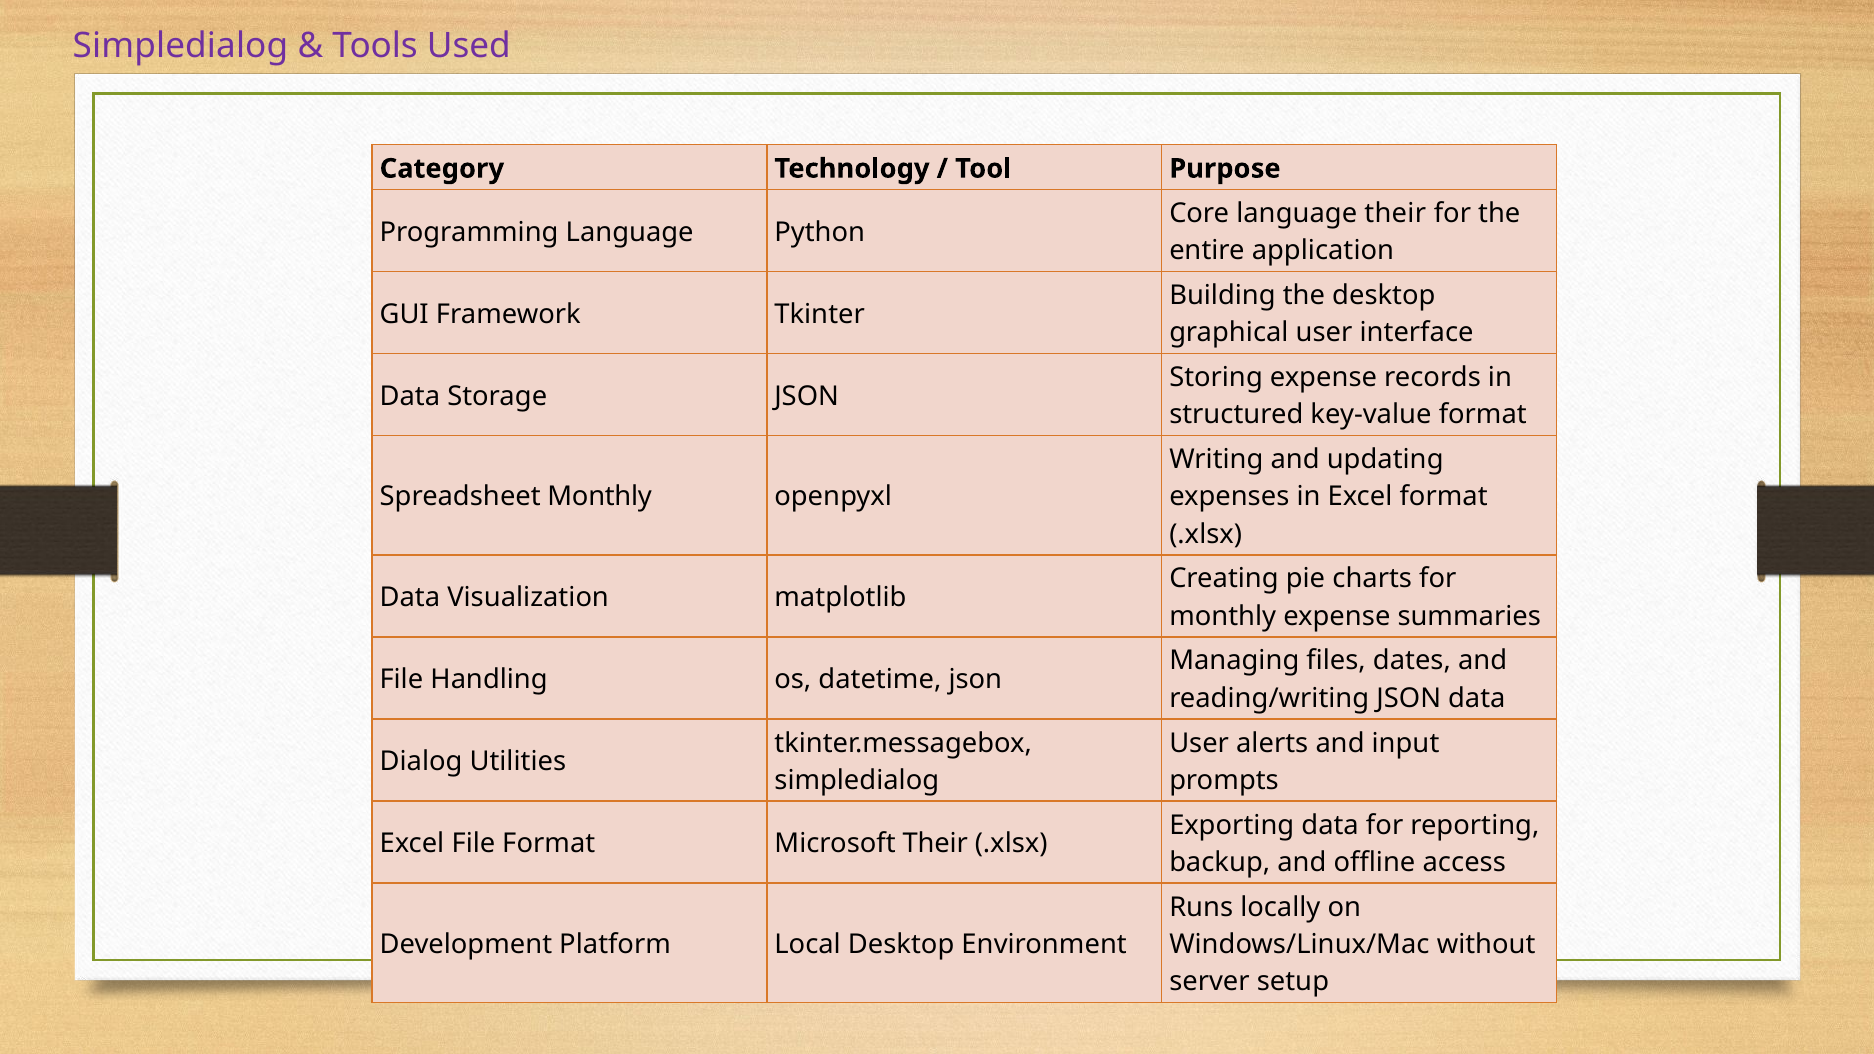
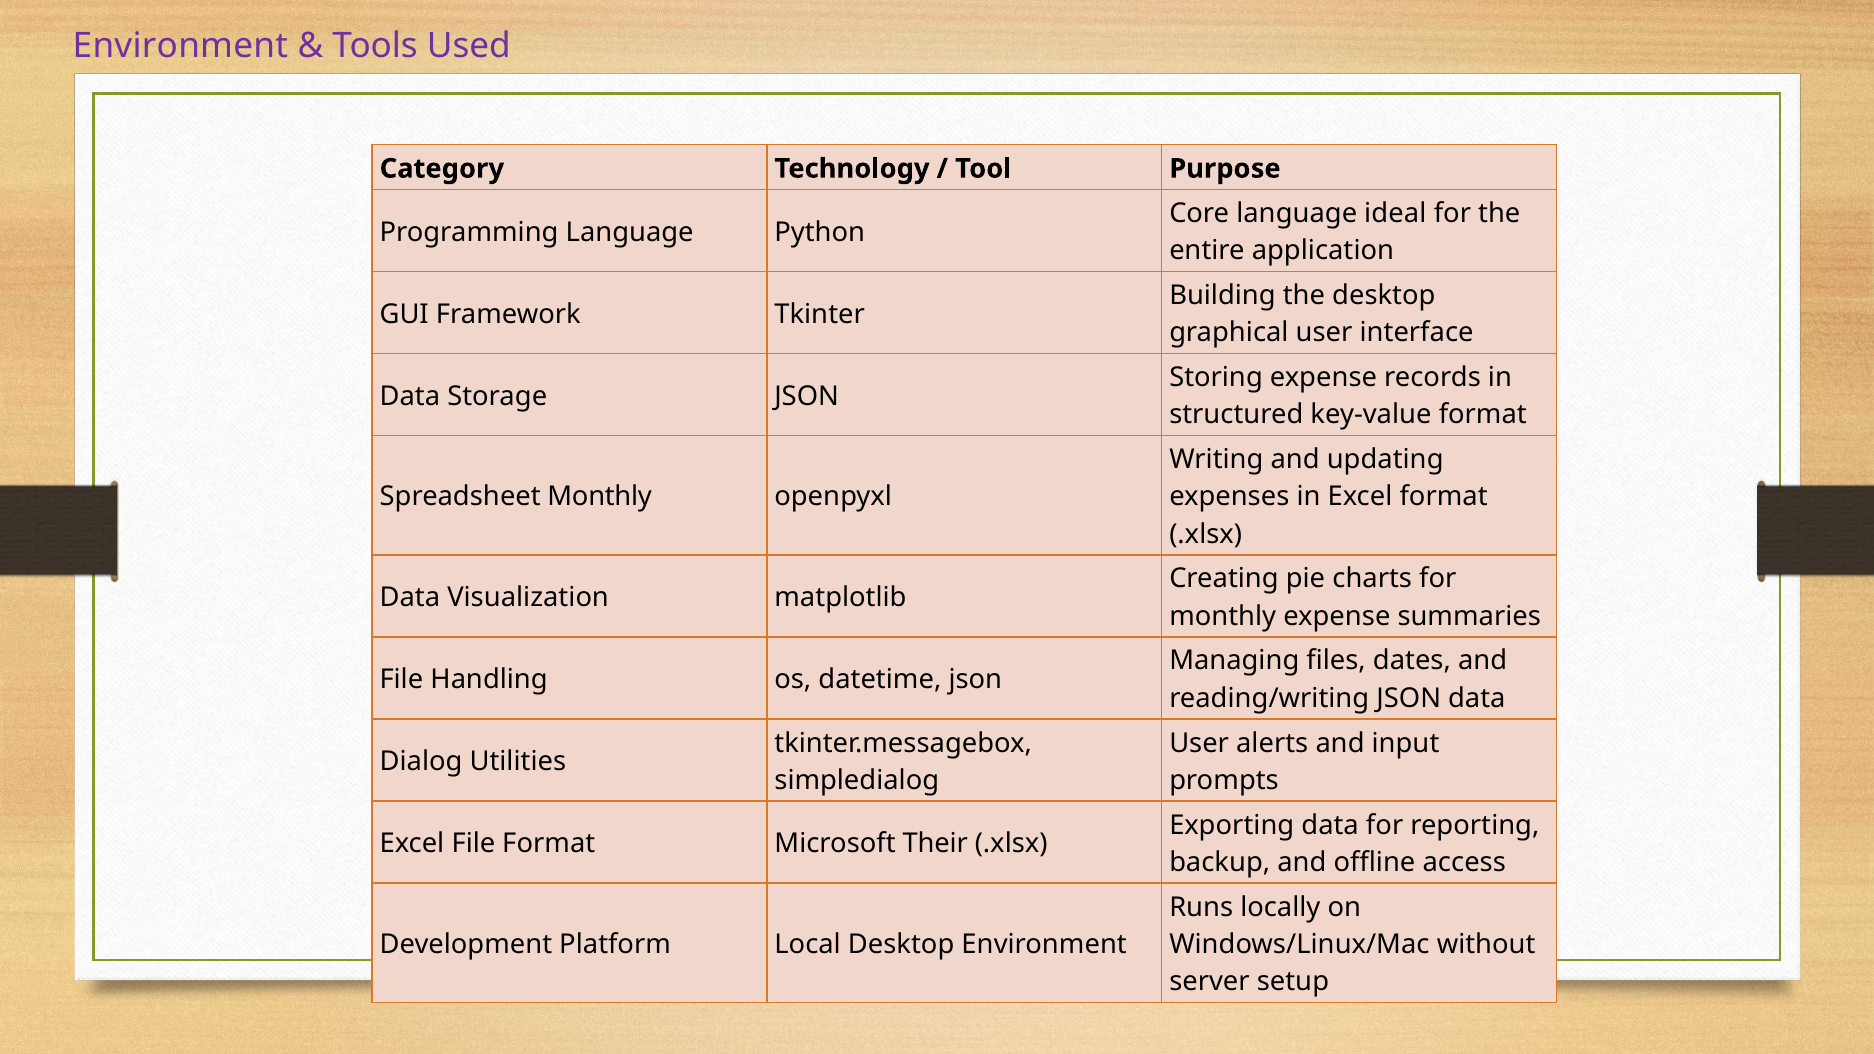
Simpledialog: Simpledialog -> Environment (180, 46)
language their: their -> ideal (1395, 213)
